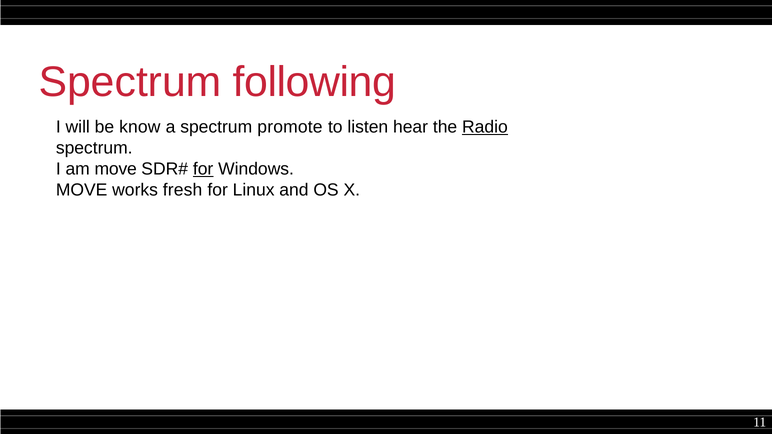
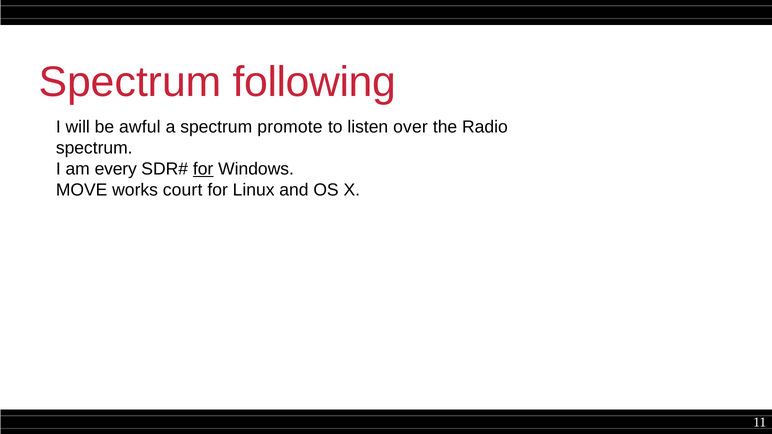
know: know -> awful (140, 127)
hear: hear -> over (410, 127)
Radio underline: present -> none (485, 127)
am move: move -> every (116, 169)
fresh: fresh -> court (183, 190)
